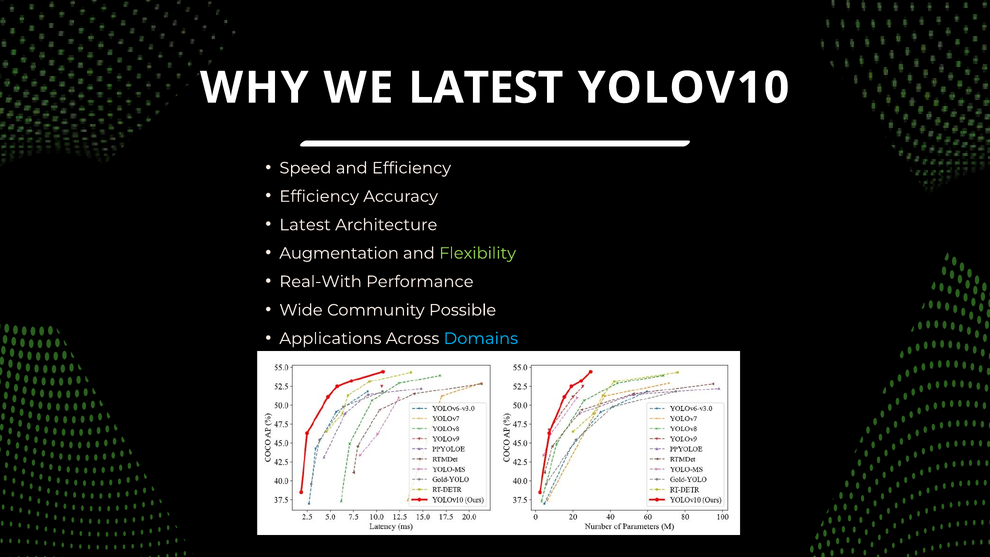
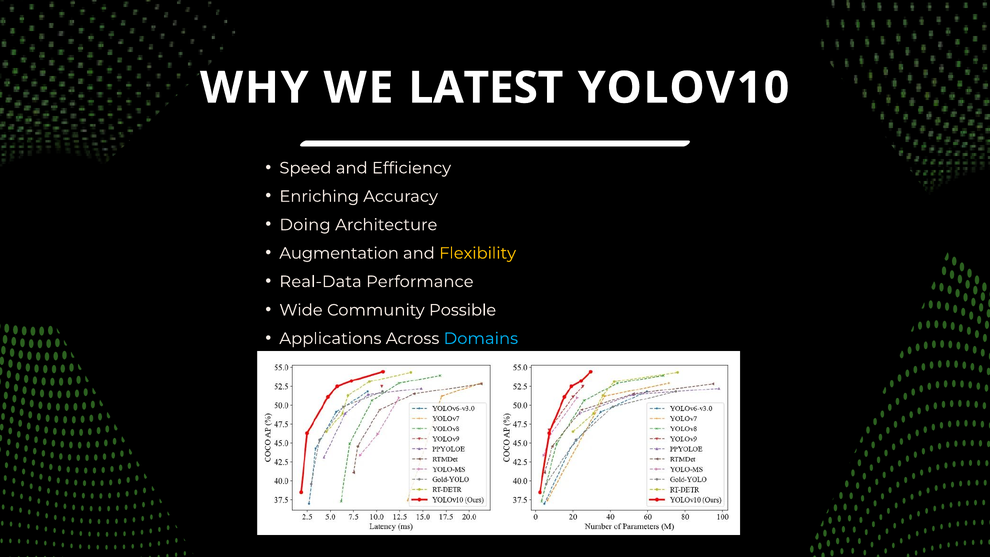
Efficiency: Efficiency -> Enriching (319, 196)
Latest: Latest -> Doing (305, 225)
Flexibility colour: light green -> yellow (478, 253)
Real-With: Real-With -> Real-Data (321, 282)
